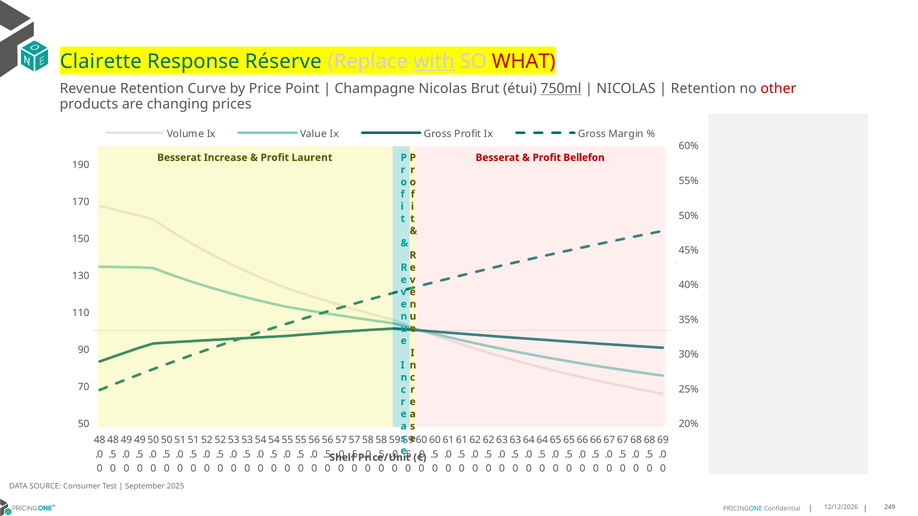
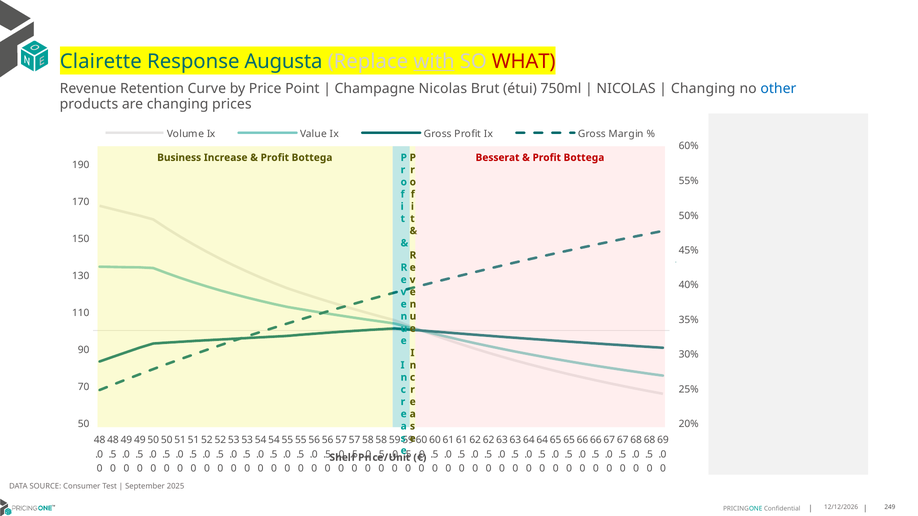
Réserve: Réserve -> Augusta (283, 62)
750ml underline: present -> none (561, 89)
Retention: Retention -> Changing (703, 89)
other colour: red -> blue (778, 89)
Besserat: Besserat -> Business (179, 158)
Laurent: Laurent -> Bottega (312, 158)
Bellefon: Bellefon -> Bottega (584, 158)
